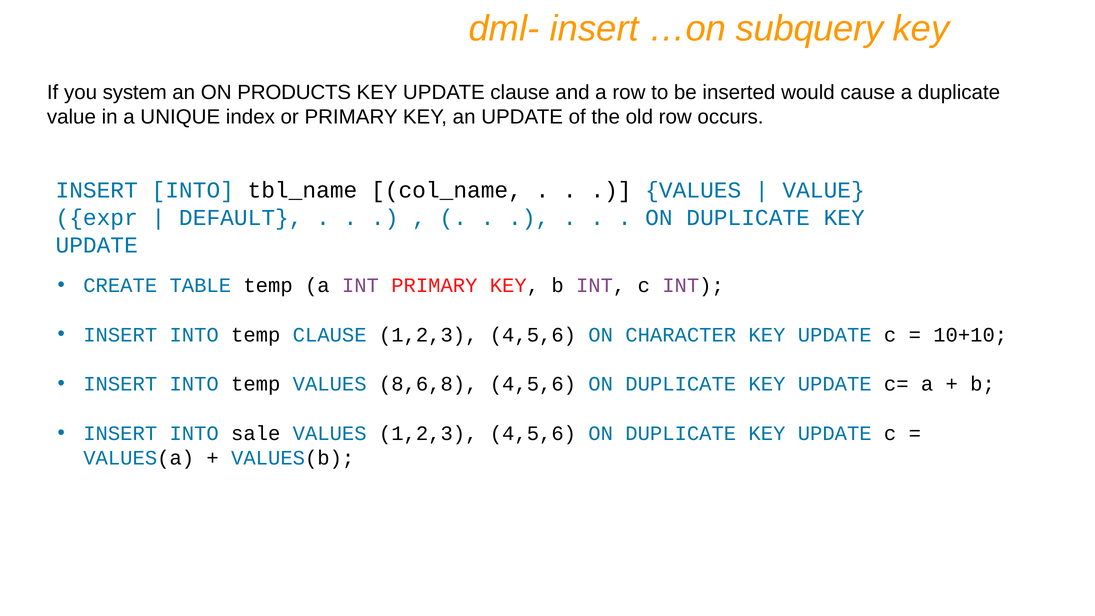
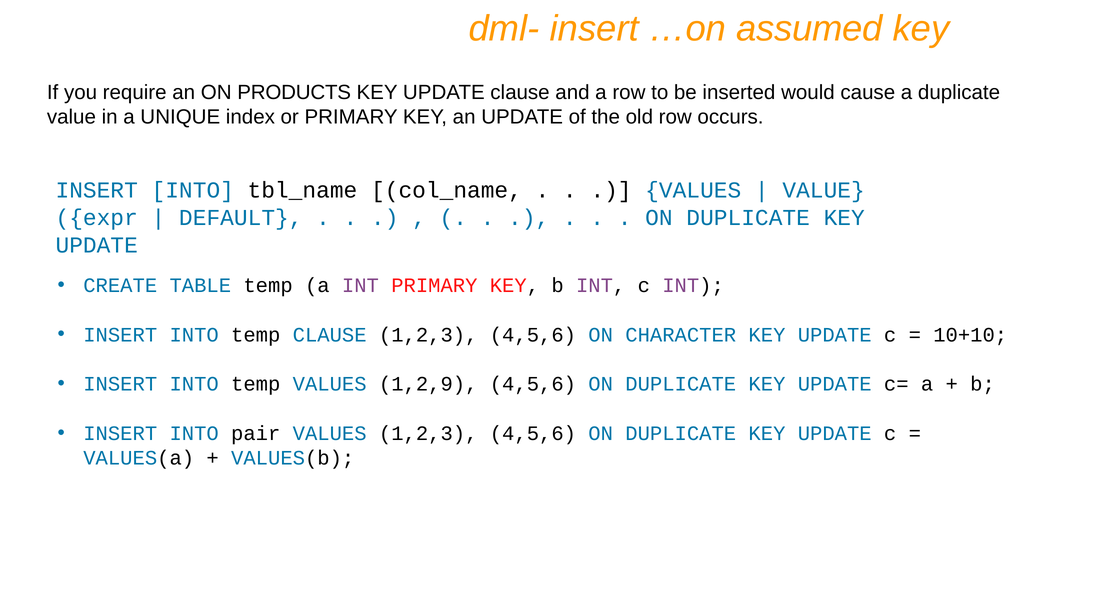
subquery: subquery -> assumed (810, 28)
system: system -> require (135, 92)
8,6,8: 8,6,8 -> 1,2,9 (428, 384)
sale: sale -> pair (256, 433)
